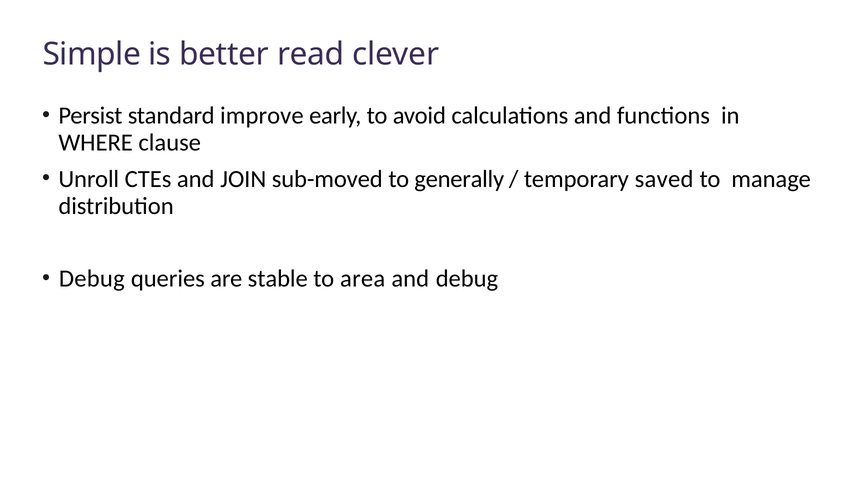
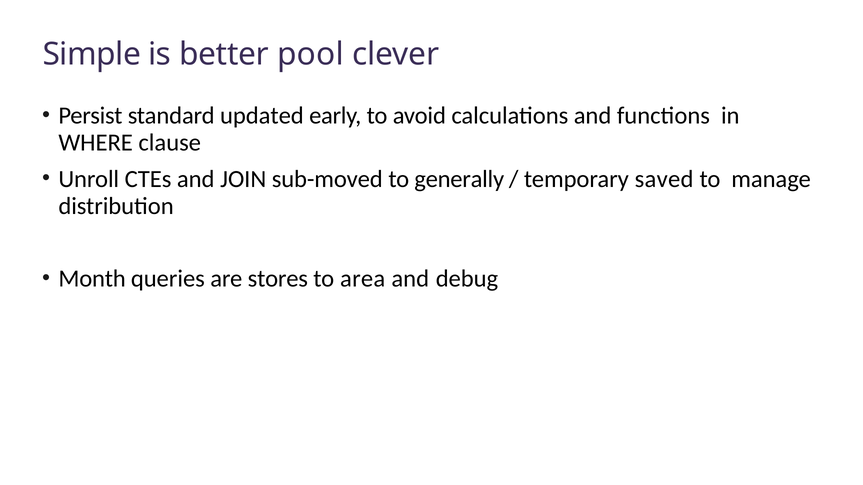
read: read -> pool (311, 55)
improve: improve -> updated (262, 116)
Debug: Debug -> Month (92, 279)
stable: stable -> stores (278, 279)
